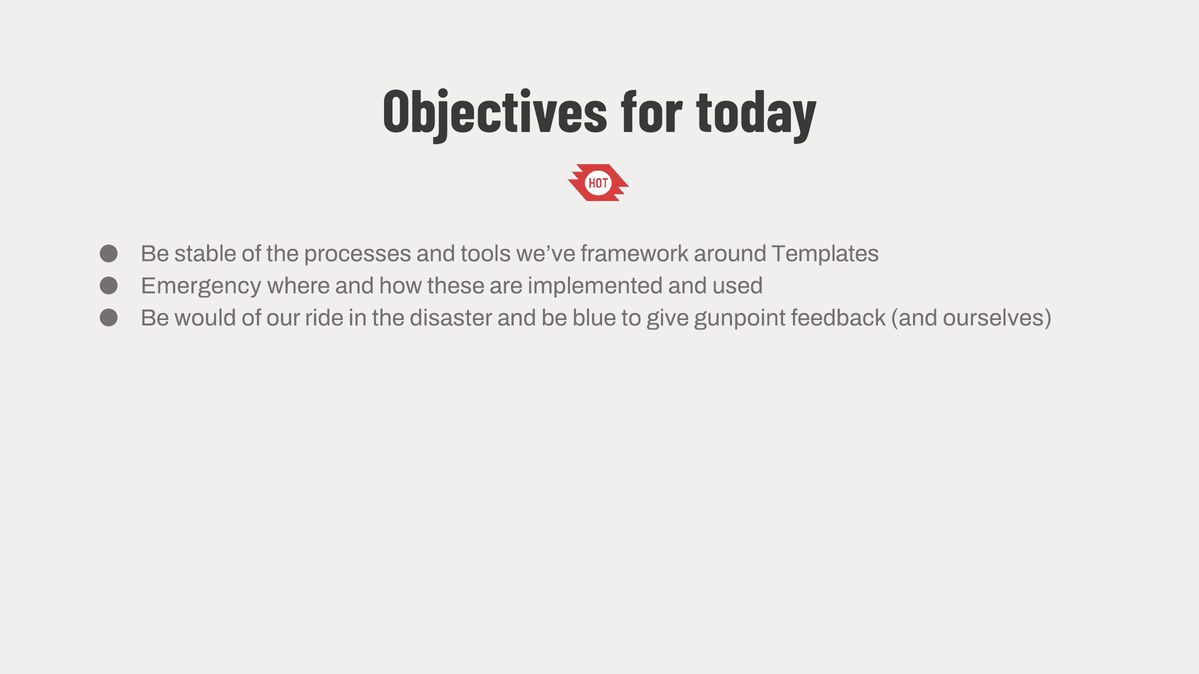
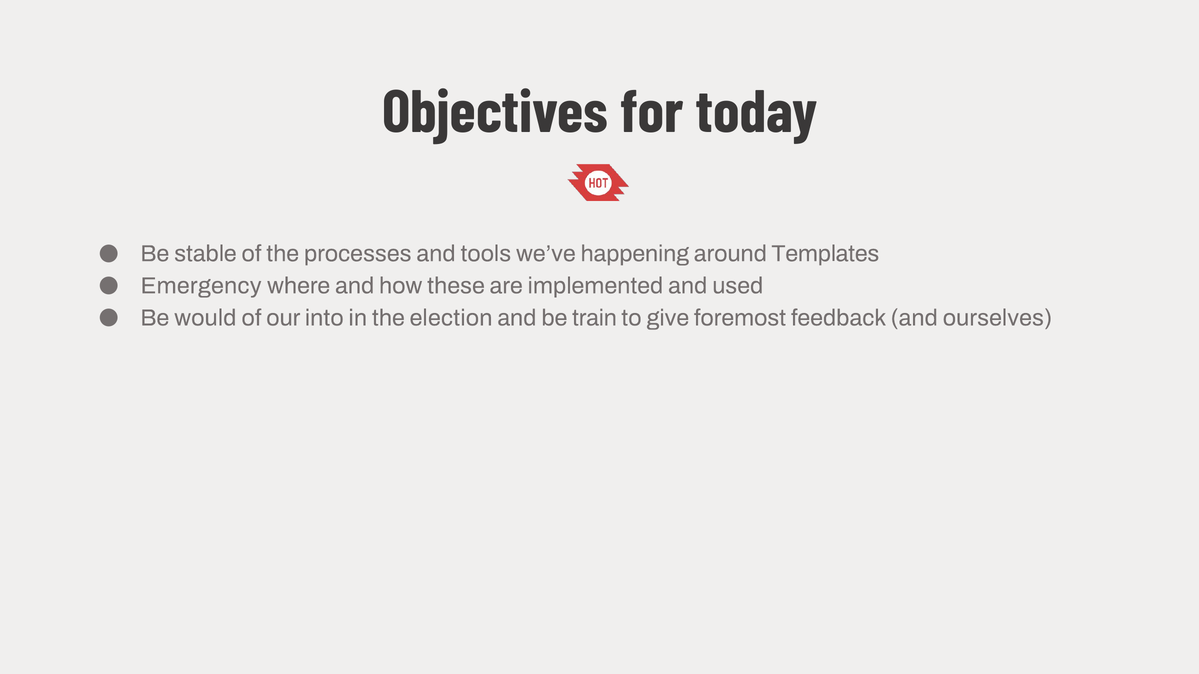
framework: framework -> happening (635, 254)
ride: ride -> into (324, 318)
disaster: disaster -> election (451, 318)
blue: blue -> train (594, 318)
gunpoint: gunpoint -> foremost (740, 318)
